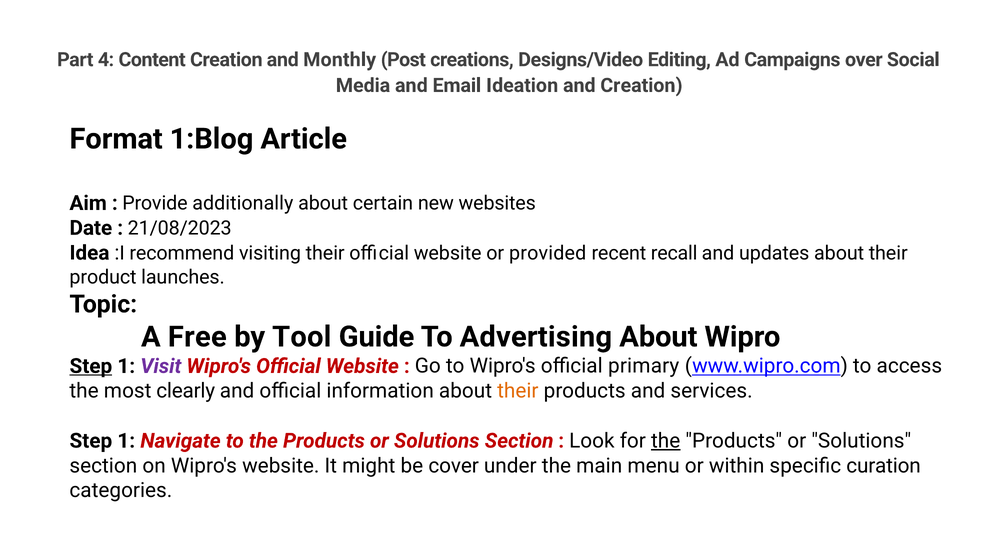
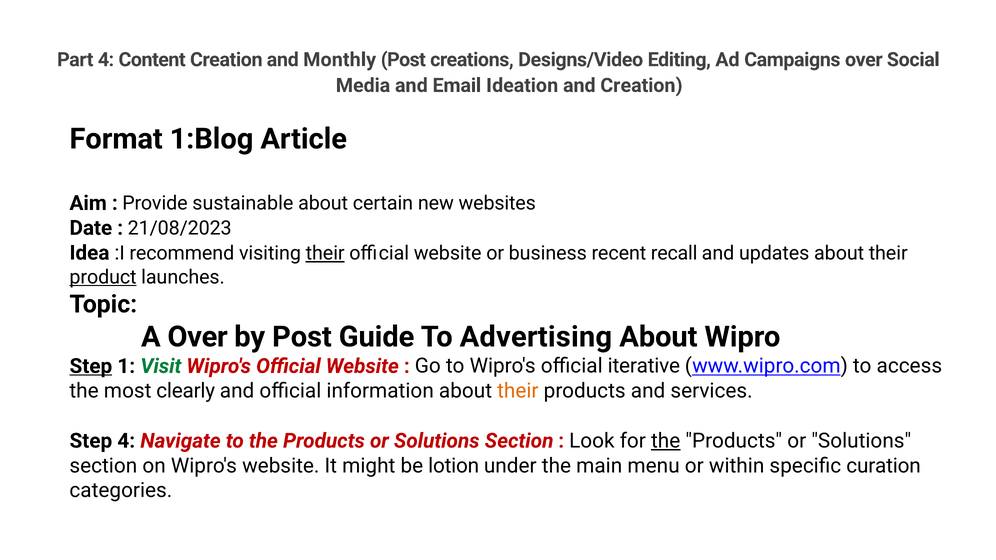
additionally: additionally -> sustainable (243, 204)
their underline: none -> present (325, 253)
provided: provided -> business (548, 253)
product underline: none -> present (103, 277)
A Free: Free -> Over (198, 337)
by Tool: Tool -> Post (302, 337)
Visit colour: purple -> green (161, 366)
primary: primary -> iterative (644, 366)
1: 1 -> 4 (126, 441)
cover: cover -> lotion (454, 466)
